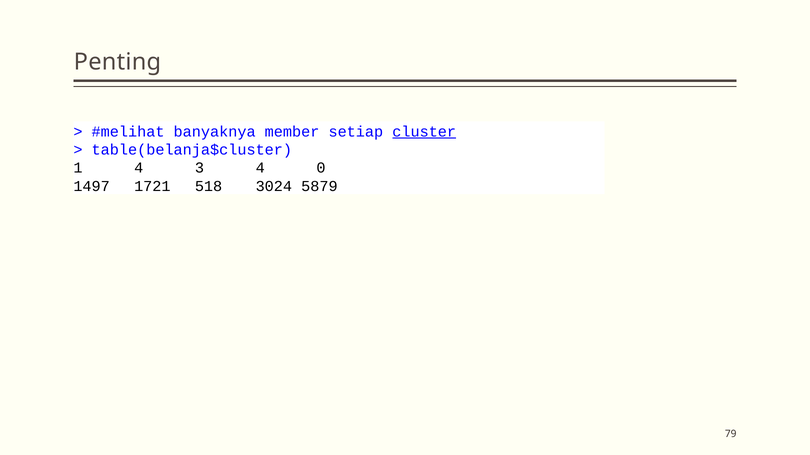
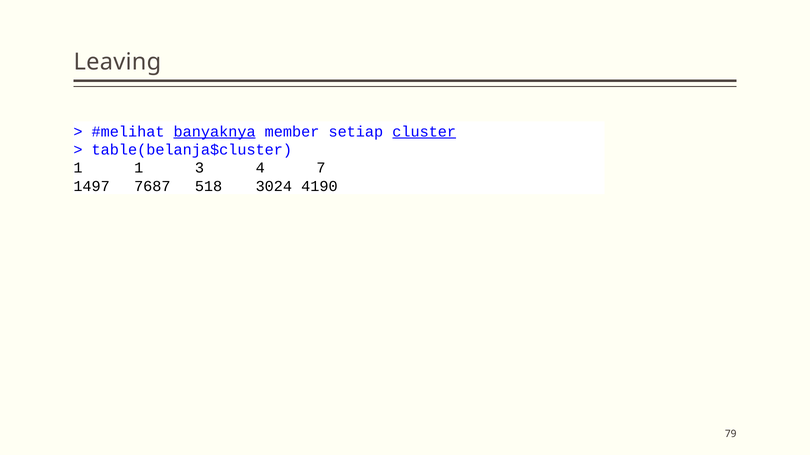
Penting: Penting -> Leaving (117, 62)
banyaknya underline: none -> present (215, 132)
1 4: 4 -> 1 (139, 168)
0: 0 -> 7 (321, 168)
1721: 1721 -> 7687 (152, 186)
5879: 5879 -> 4190 (319, 186)
